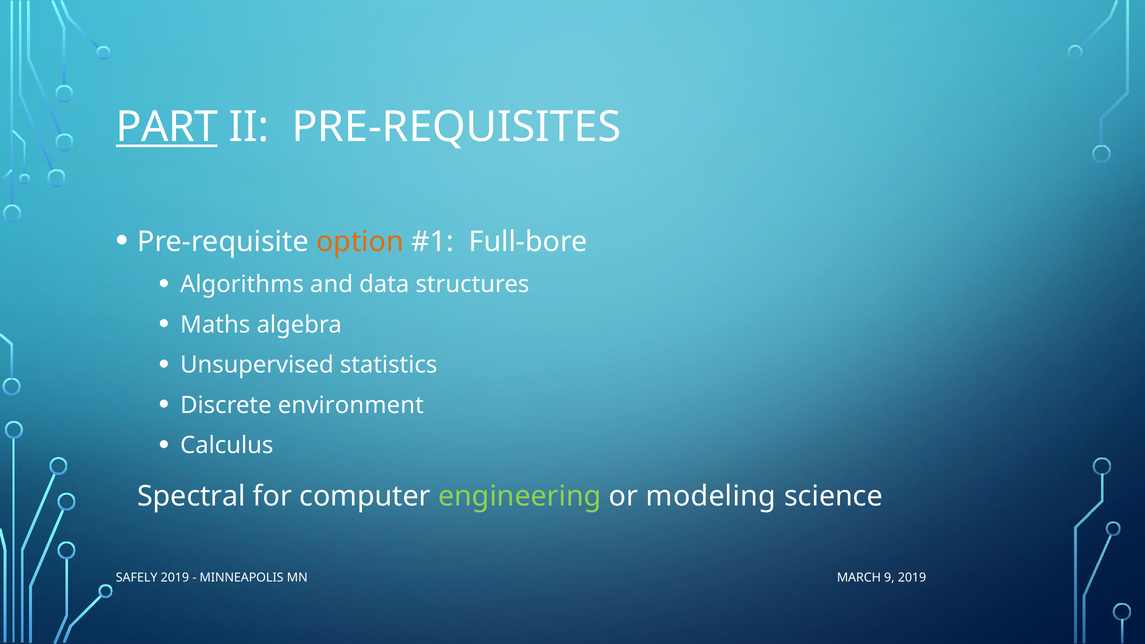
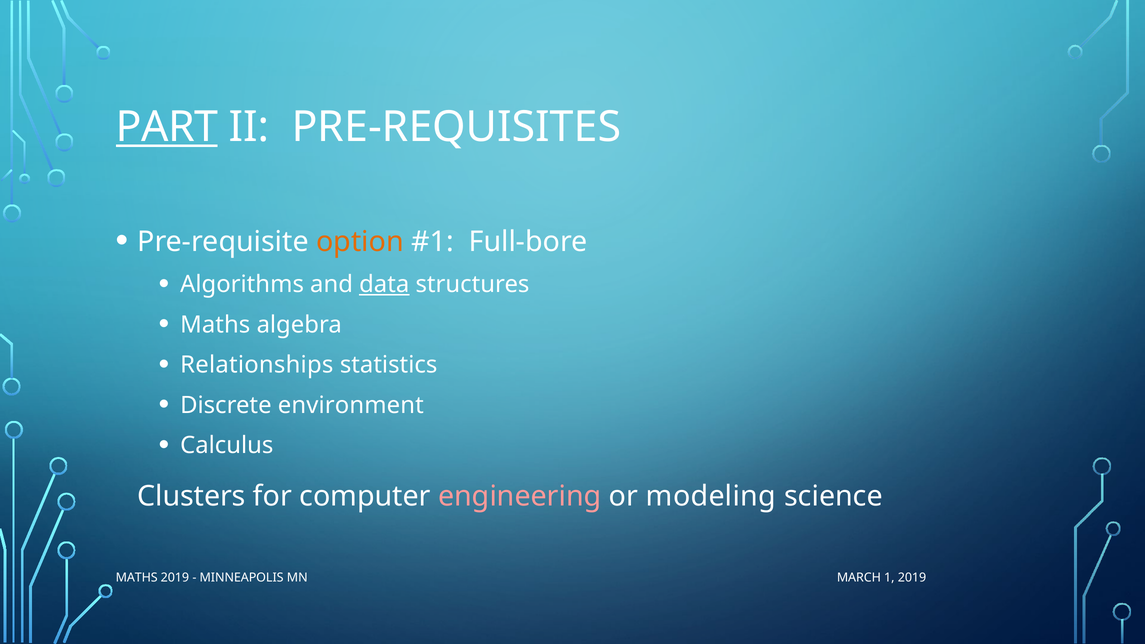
data underline: none -> present (384, 284)
Unsupervised: Unsupervised -> Relationships (257, 365)
Spectral: Spectral -> Clusters (191, 496)
engineering colour: light green -> pink (520, 496)
SAFELY: SAFELY -> MATHS (137, 578)
9: 9 -> 1 (889, 578)
